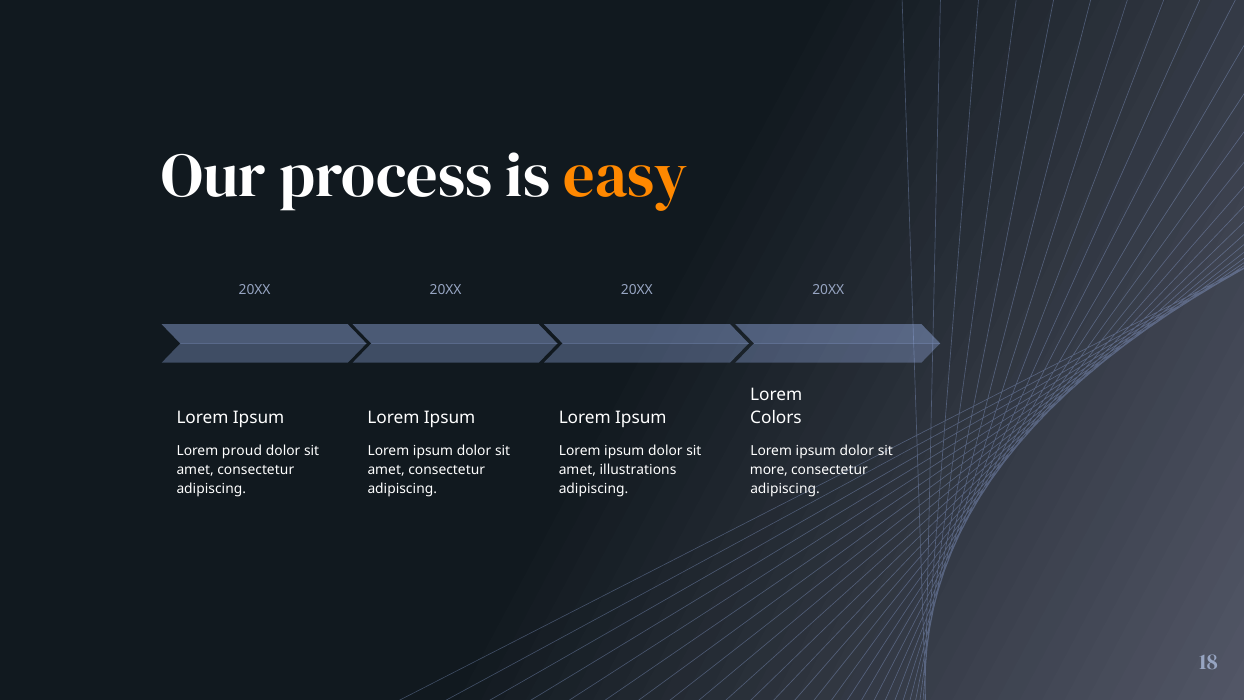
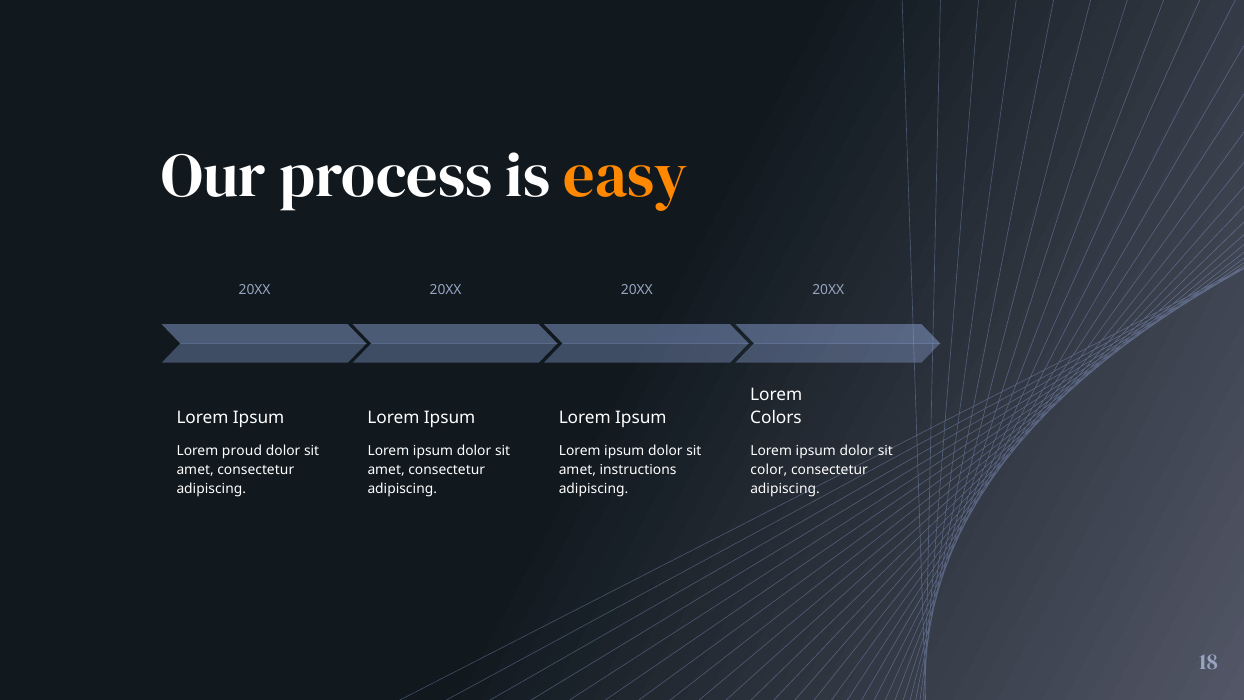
illustrations: illustrations -> instructions (638, 470)
more: more -> color (769, 470)
